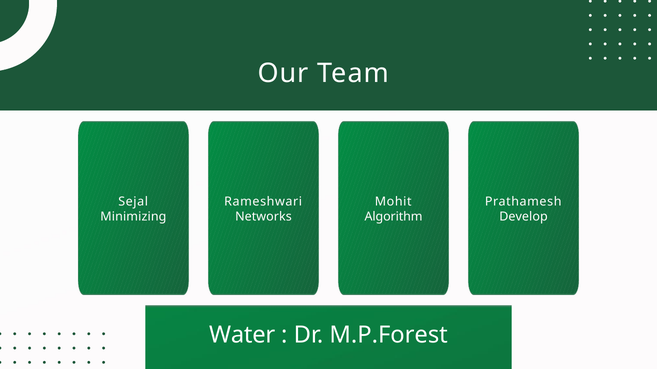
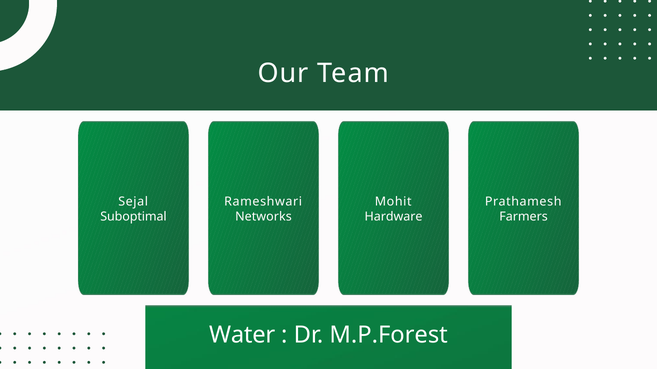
Minimizing: Minimizing -> Suboptimal (134, 217)
Algorithm: Algorithm -> Hardware (394, 217)
Develop: Develop -> Farmers (524, 217)
